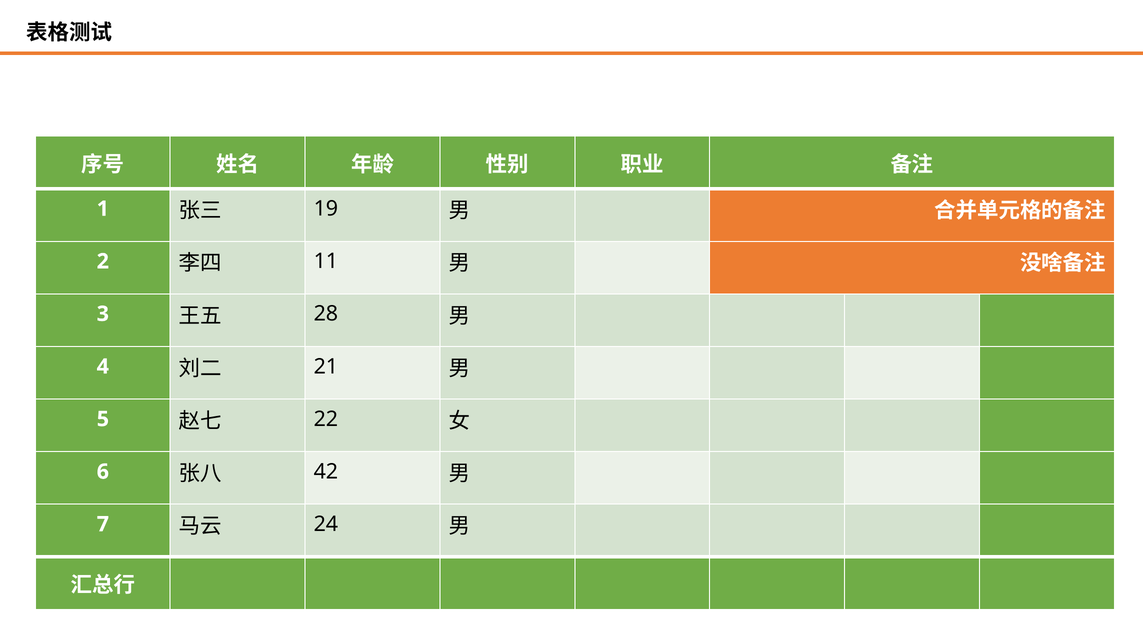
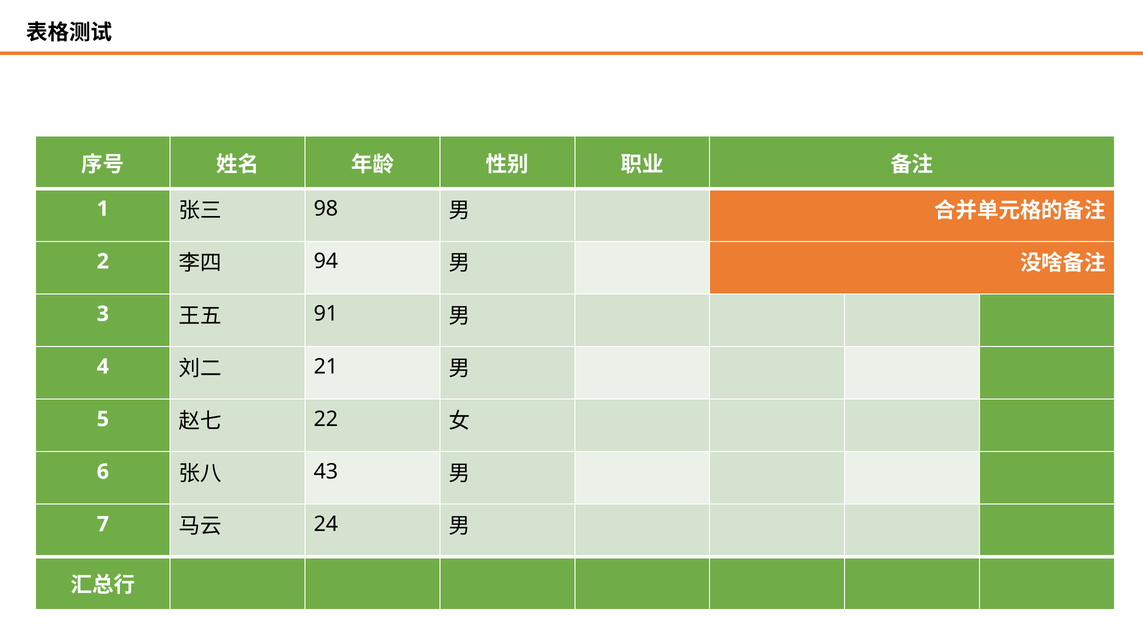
19: 19 -> 98 (326, 209)
11: 11 -> 94 (326, 261)
28: 28 -> 91 (326, 314)
42: 42 -> 43 (326, 472)
